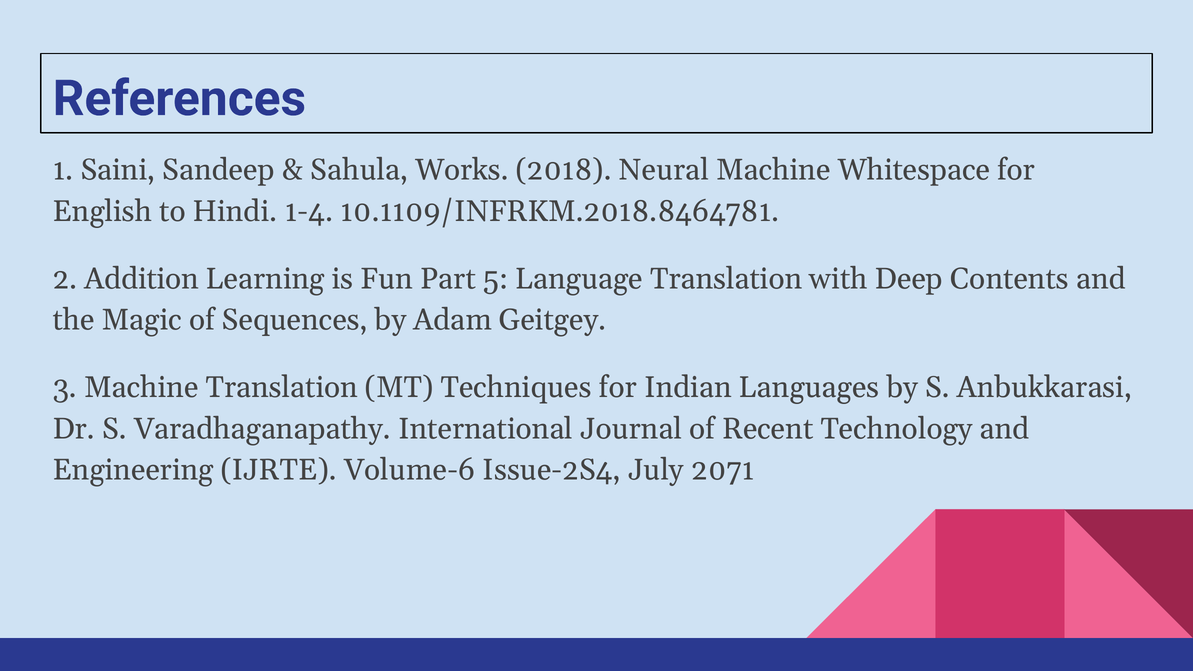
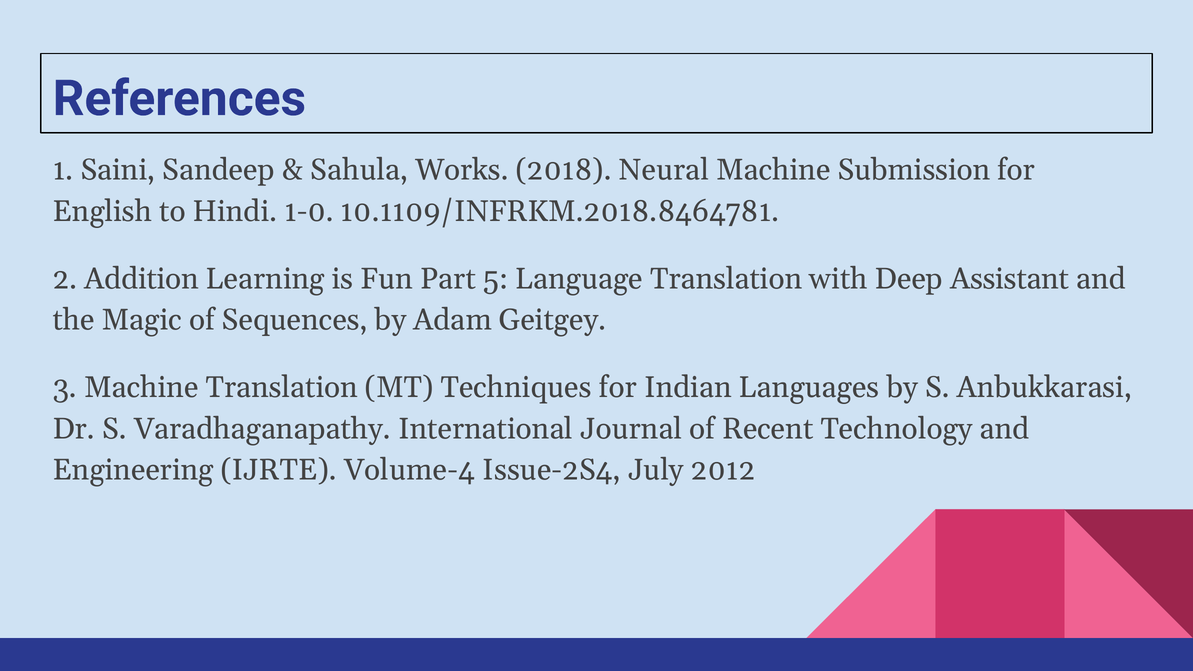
Whitespace: Whitespace -> Submission (914, 170)
1-4: 1-4 -> 1-0 (309, 211)
Contents: Contents -> Assistant (1010, 279)
Volume-6: Volume-6 -> Volume-4 (410, 470)
2071: 2071 -> 2012 (723, 470)
